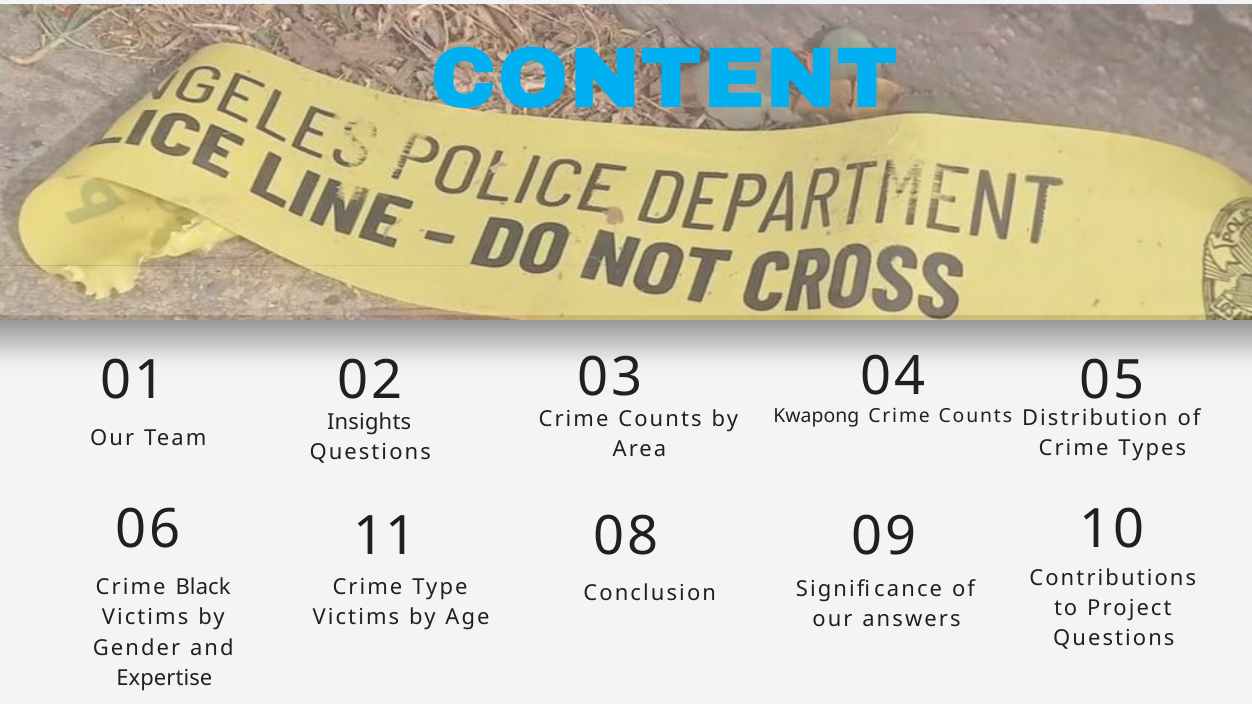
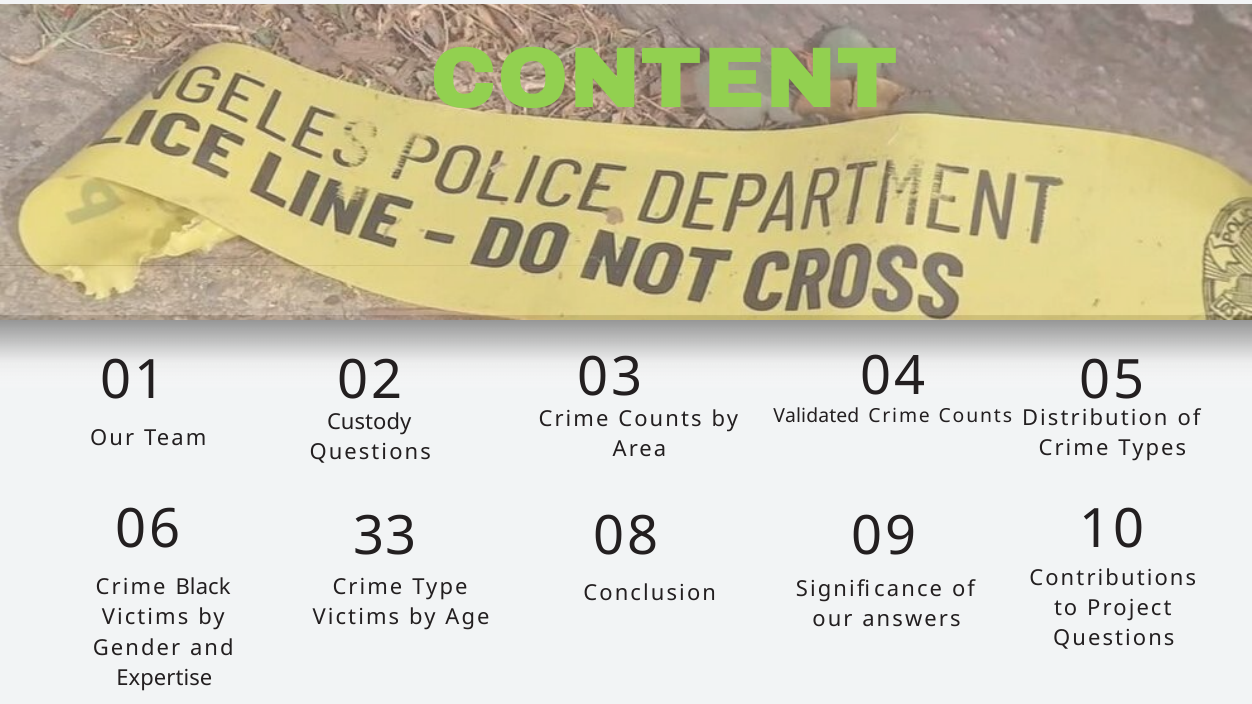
CONTENT colour: light blue -> light green (665, 79)
Kwapong: Kwapong -> Validated (816, 417)
Insights: Insights -> Custody (369, 422)
11: 11 -> 33 (385, 537)
